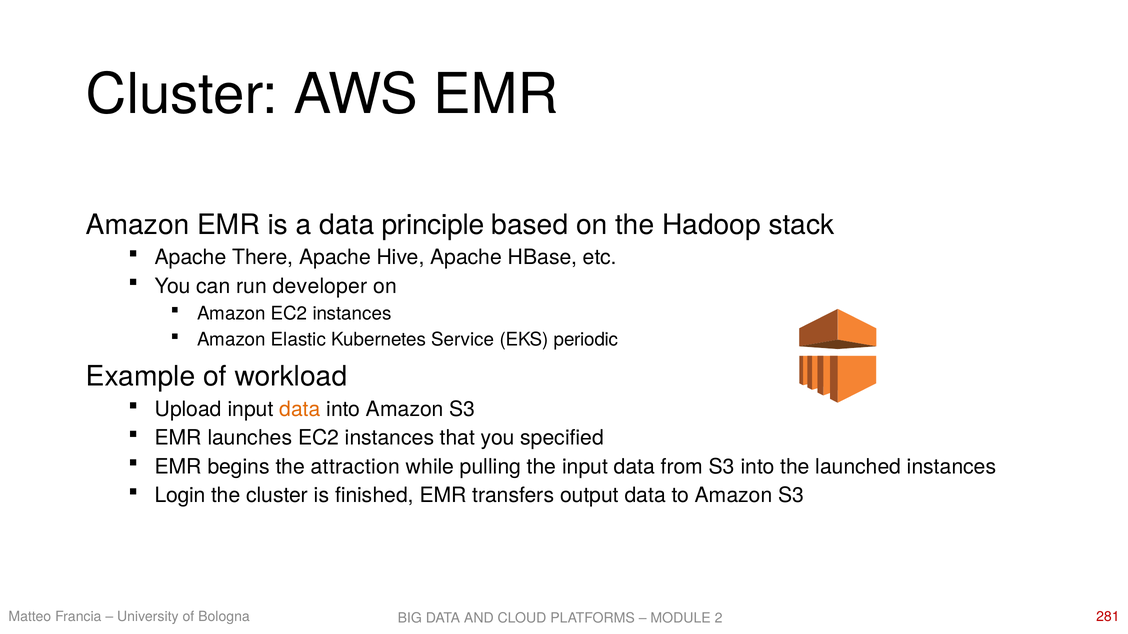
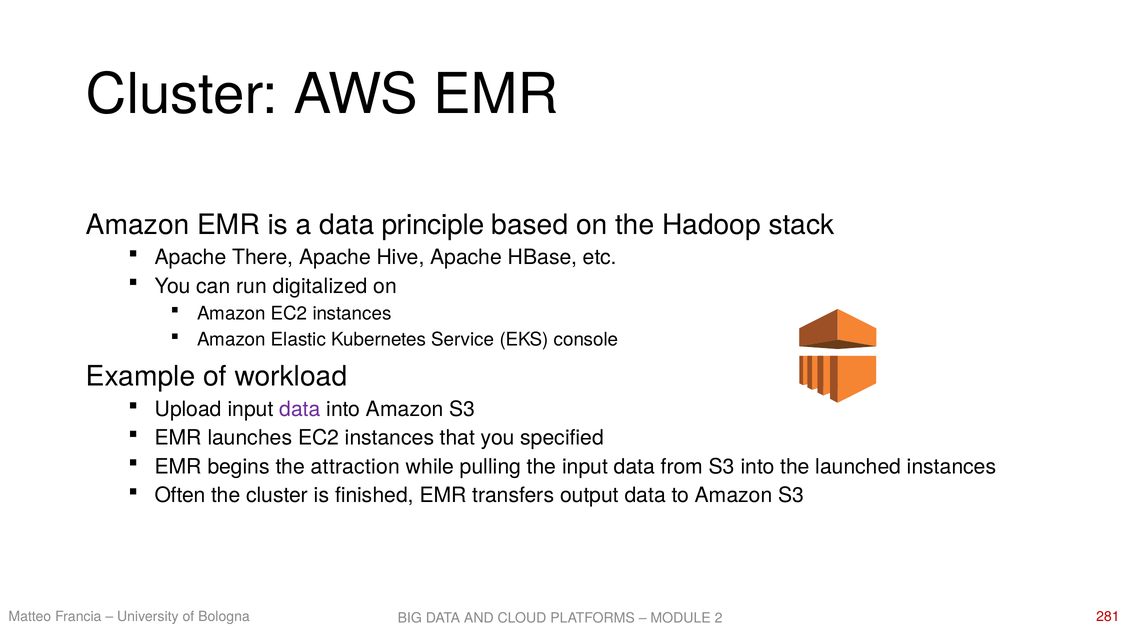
developer: developer -> digitalized (320, 286)
periodic: periodic -> console (586, 340)
data colour: orange -> purple (300, 410)
Login: Login -> Often (180, 496)
